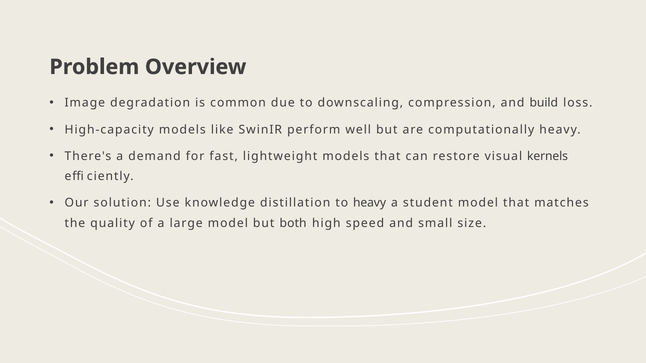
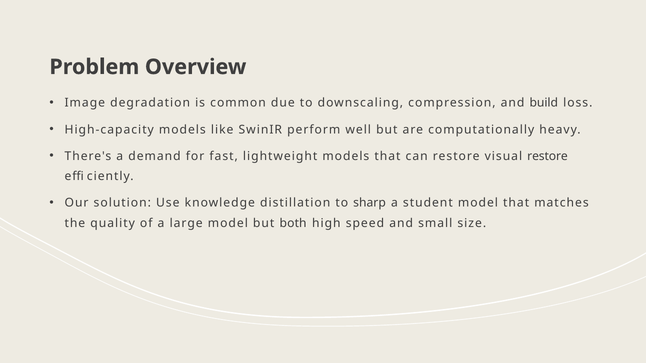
visual kernels: kernels -> restore (548, 156)
to heavy: heavy -> sharp (370, 203)
